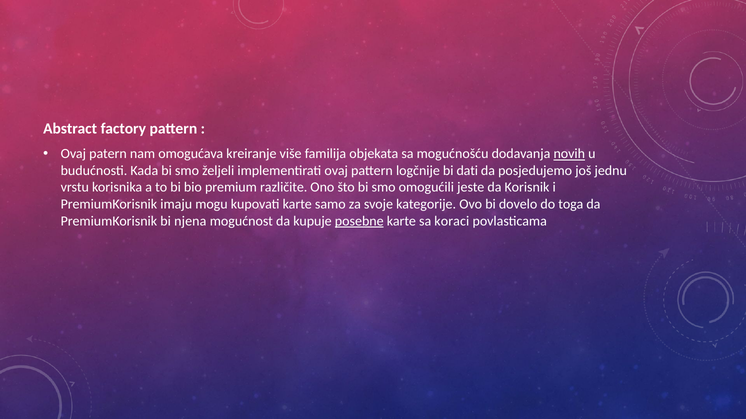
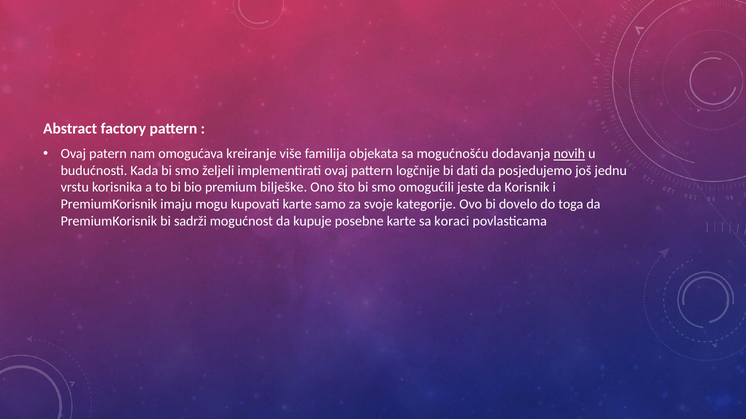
različite: različite -> bilješke (284, 188)
njena: njena -> sadrži (190, 221)
posebne underline: present -> none (359, 221)
